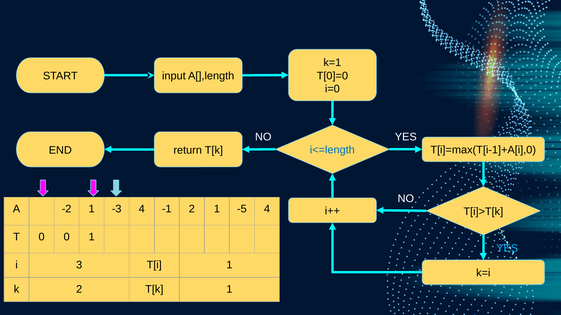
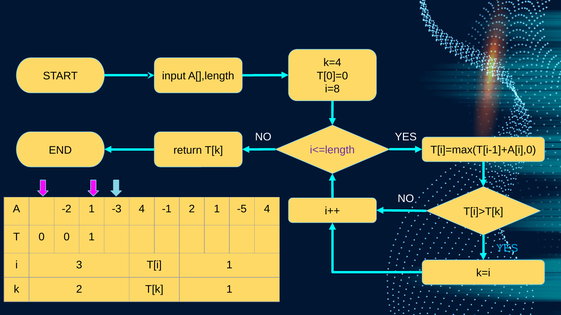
k=1: k=1 -> k=4 (332, 63)
i=0: i=0 -> i=8 (332, 89)
i<=length colour: blue -> purple (332, 150)
